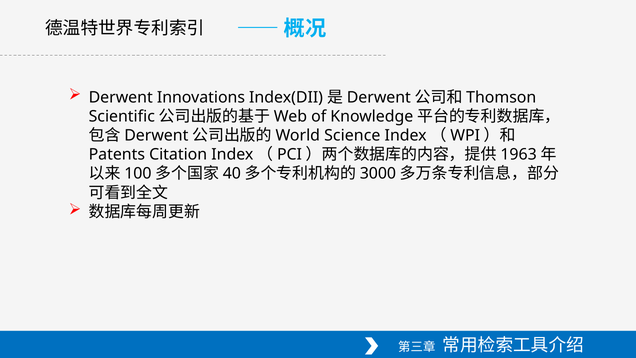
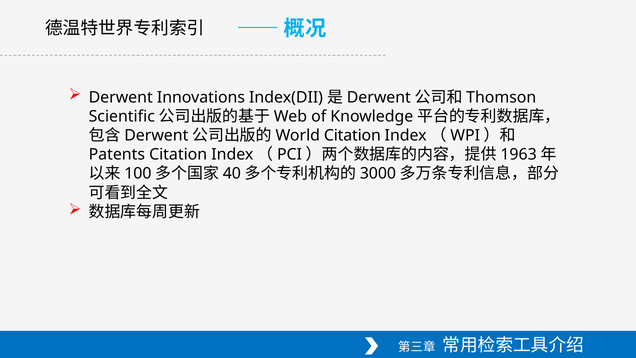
Science: Science -> Citation (352, 135)
